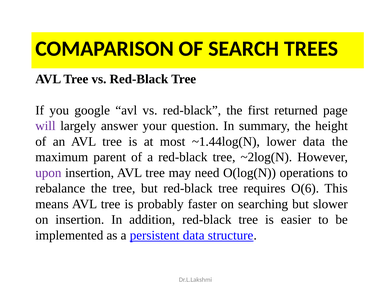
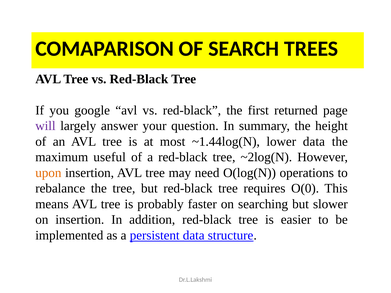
parent: parent -> useful (110, 157)
upon colour: purple -> orange (48, 173)
O(6: O(6 -> O(0 (305, 189)
